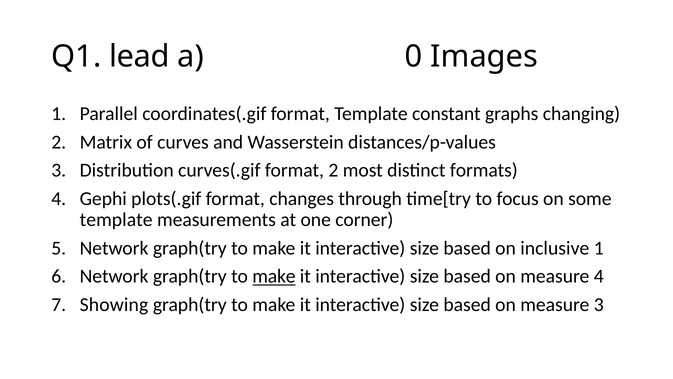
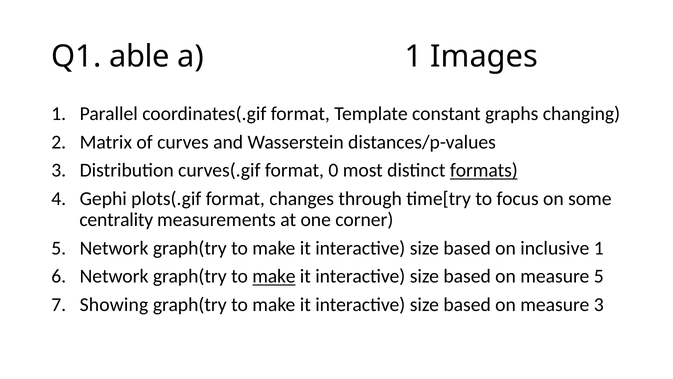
lead: lead -> able (140, 57)
a 0: 0 -> 1 (413, 57)
format 2: 2 -> 0 (333, 170)
formats underline: none -> present (484, 170)
template: template -> centrality (116, 220)
measure 4: 4 -> 5 (599, 276)
